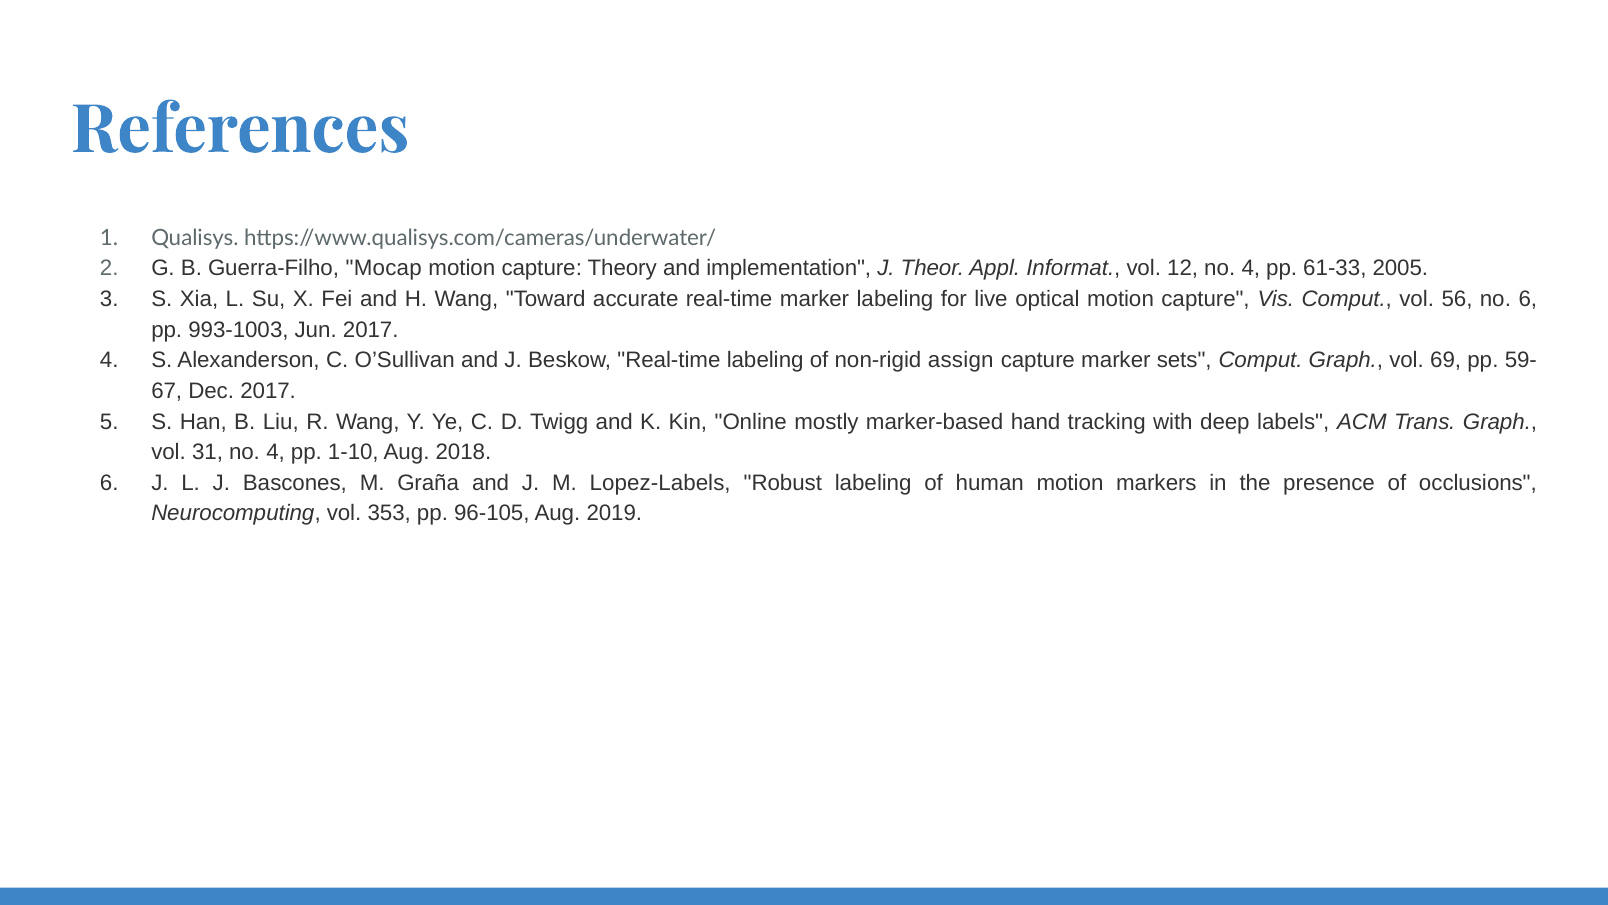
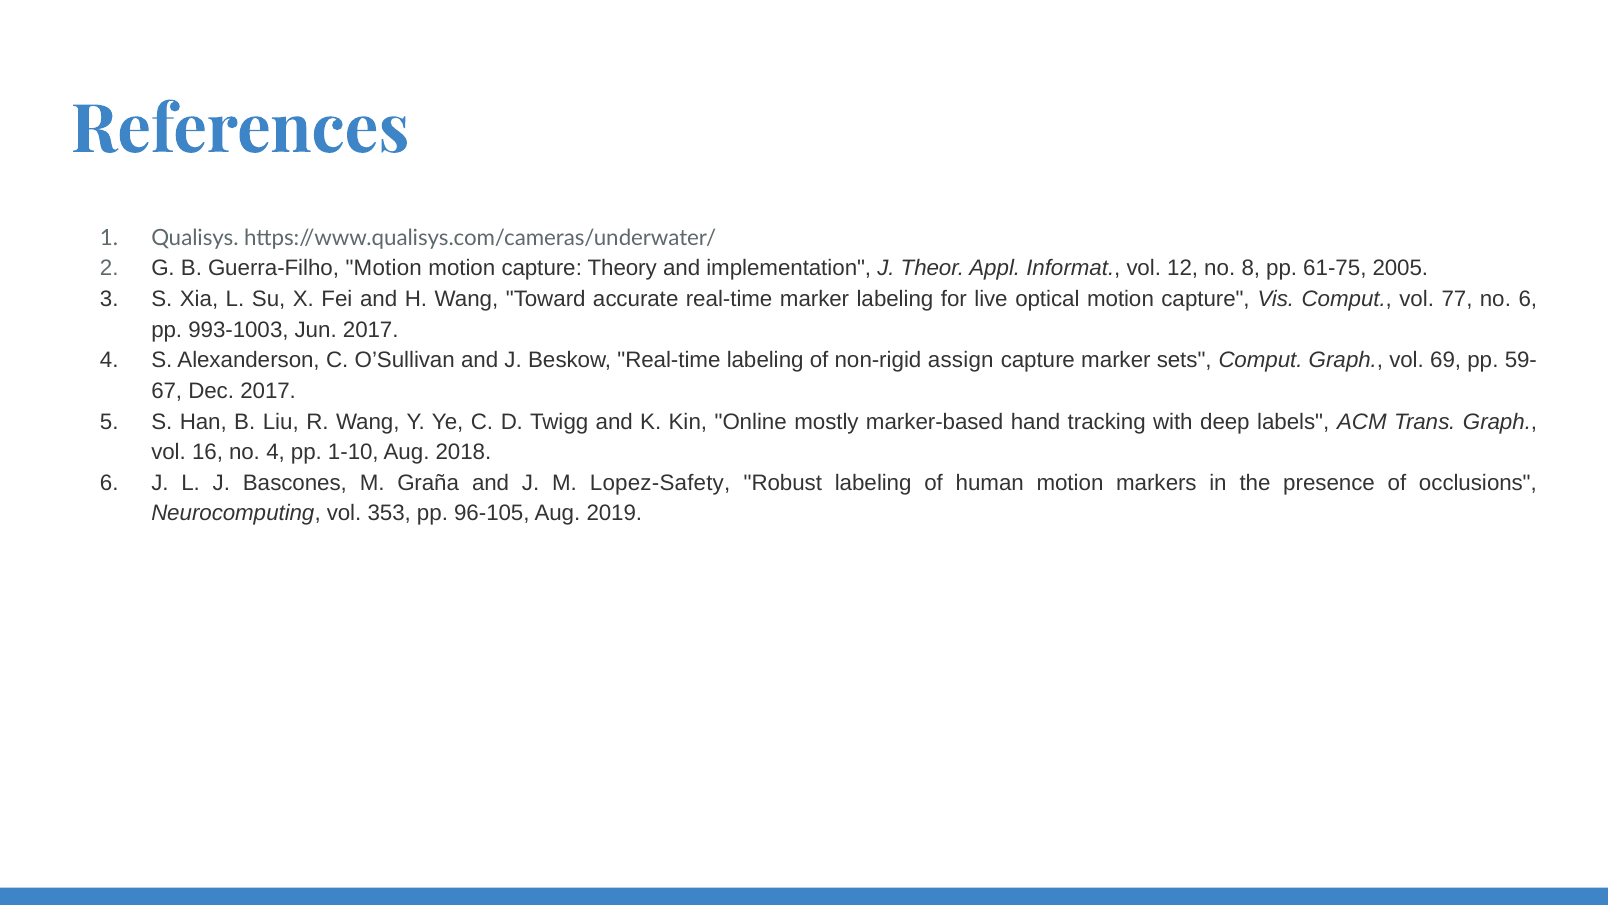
Guerra-Filho Mocap: Mocap -> Motion (384, 268)
12 no 4: 4 -> 8 (1251, 268)
61-33: 61-33 -> 61-75 (1335, 268)
56: 56 -> 77 (1457, 299)
31: 31 -> 16 (207, 452)
Lopez-Labels: Lopez-Labels -> Lopez-Safety (660, 483)
